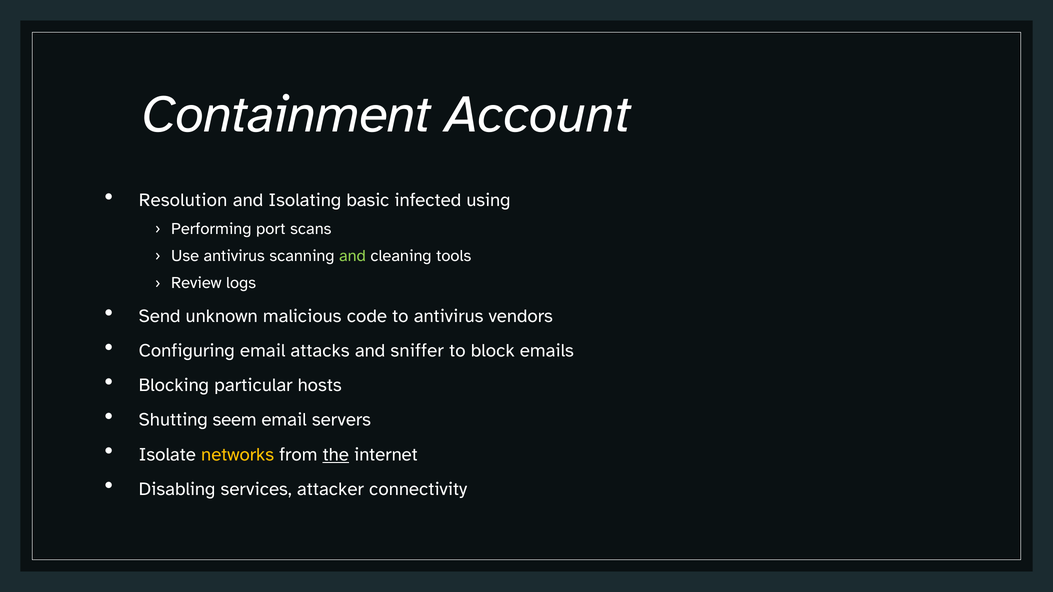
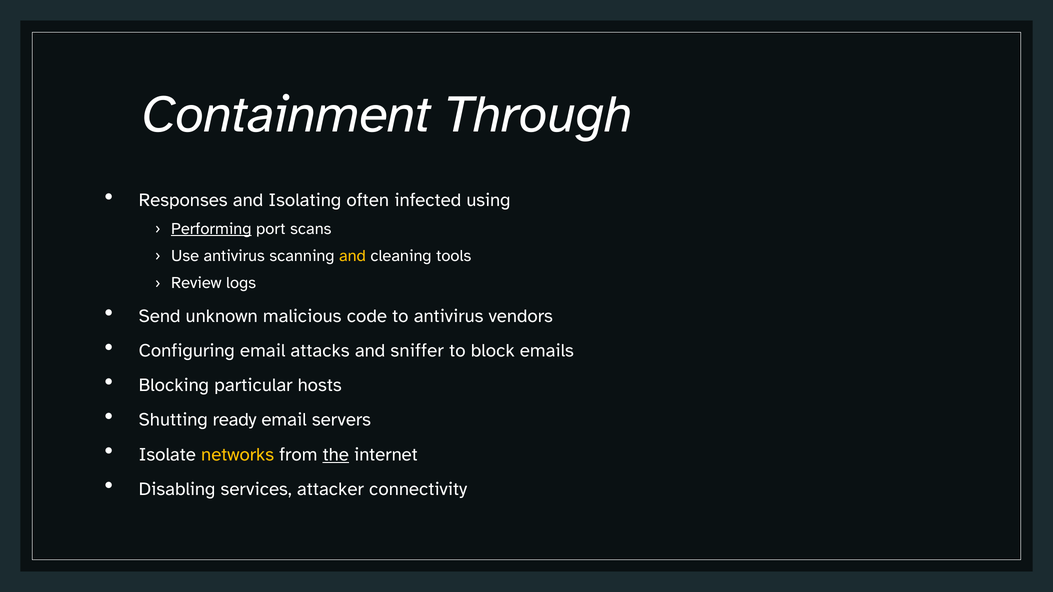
Account: Account -> Through (539, 114)
Resolution: Resolution -> Responses (183, 200)
basic: basic -> often (368, 200)
Performing underline: none -> present (211, 229)
and colour: light green -> yellow (352, 256)
seem: seem -> ready (235, 420)
